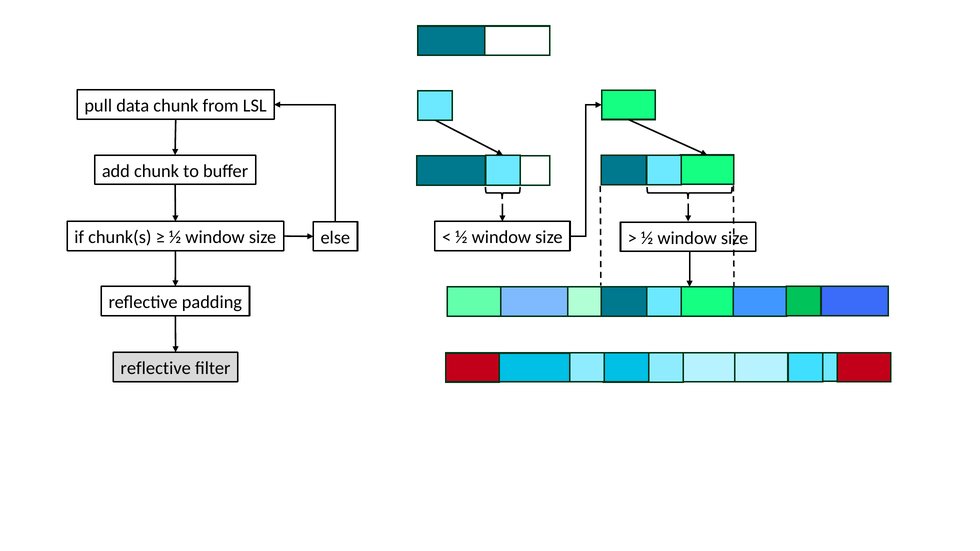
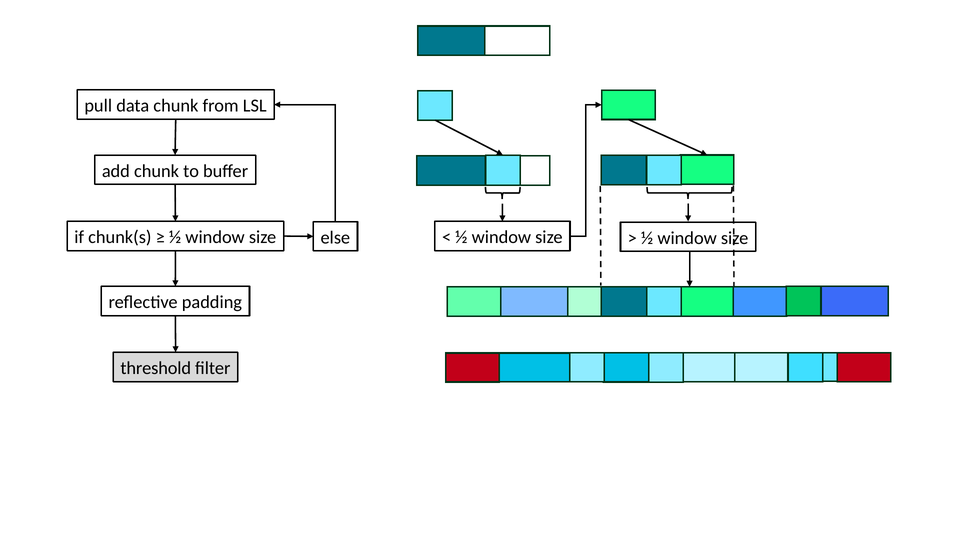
reflective: reflective -> threshold (156, 368)
